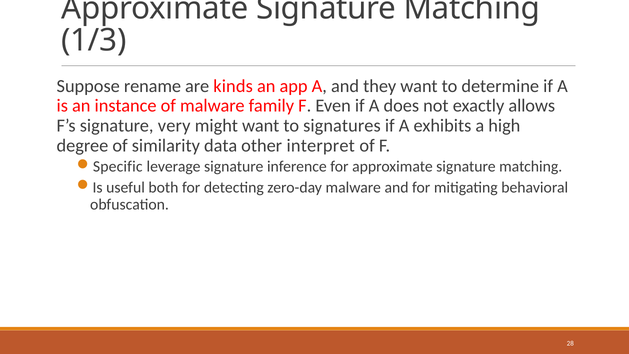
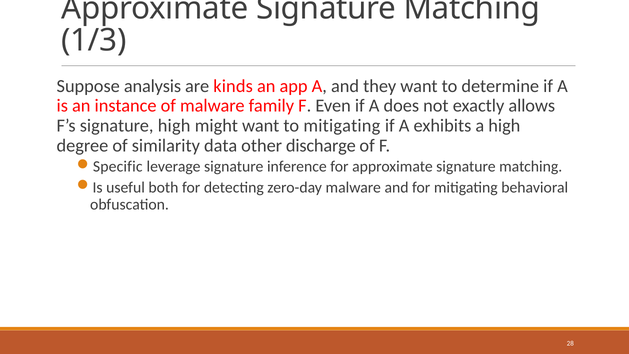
rename: rename -> analysis (152, 86)
signature very: very -> high (174, 126)
to signatures: signatures -> mitigating (342, 126)
interpret: interpret -> discharge (321, 146)
